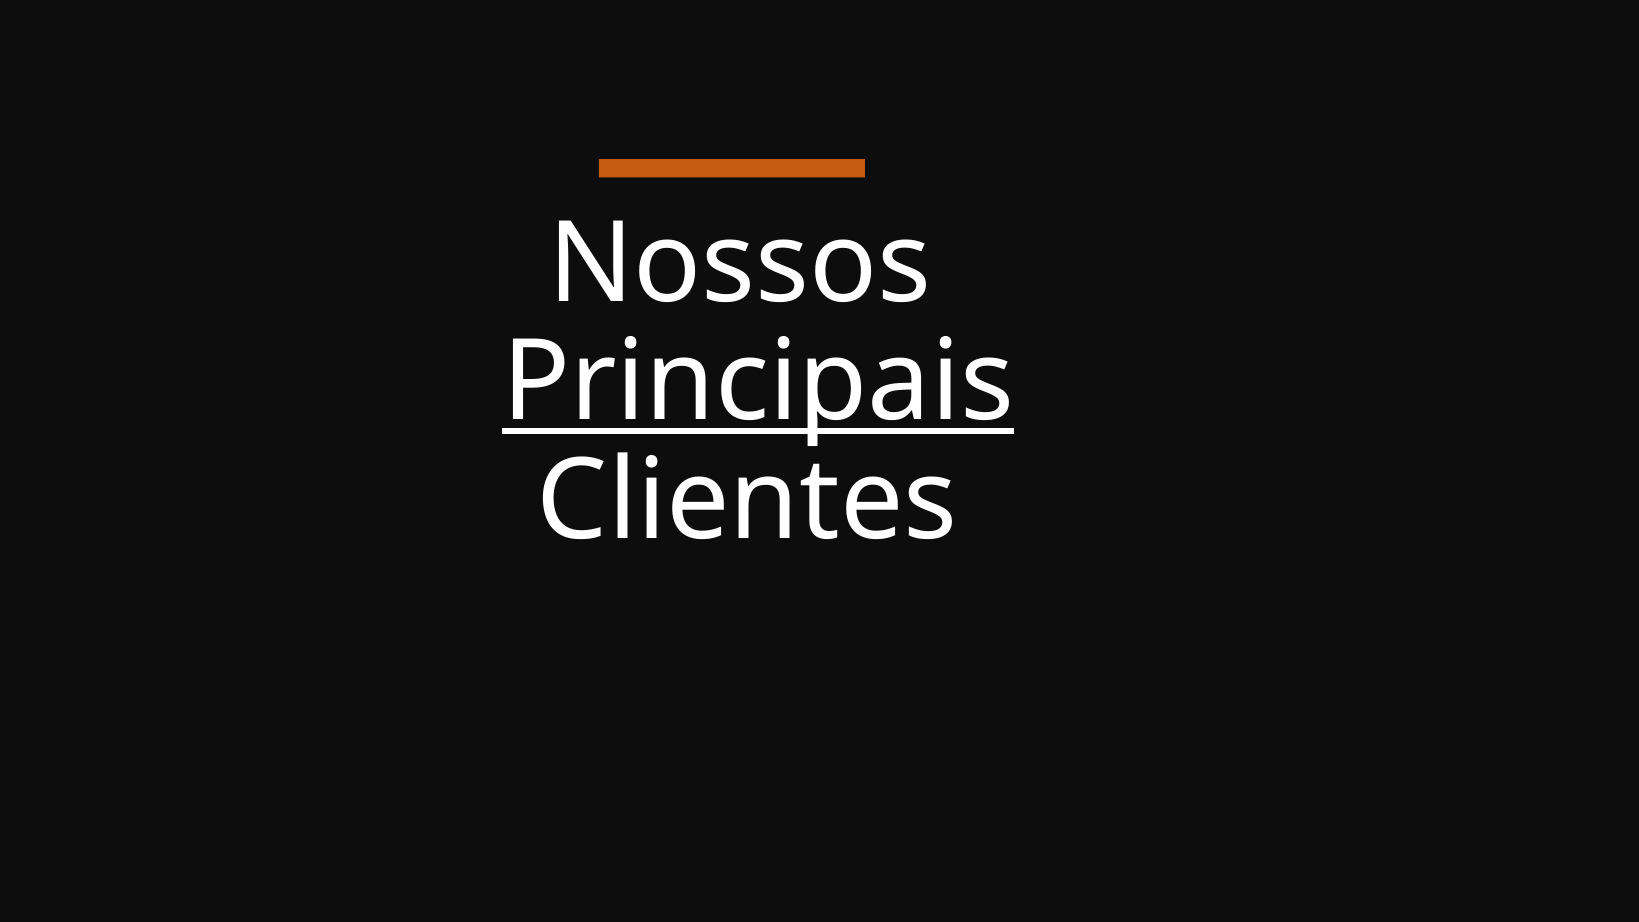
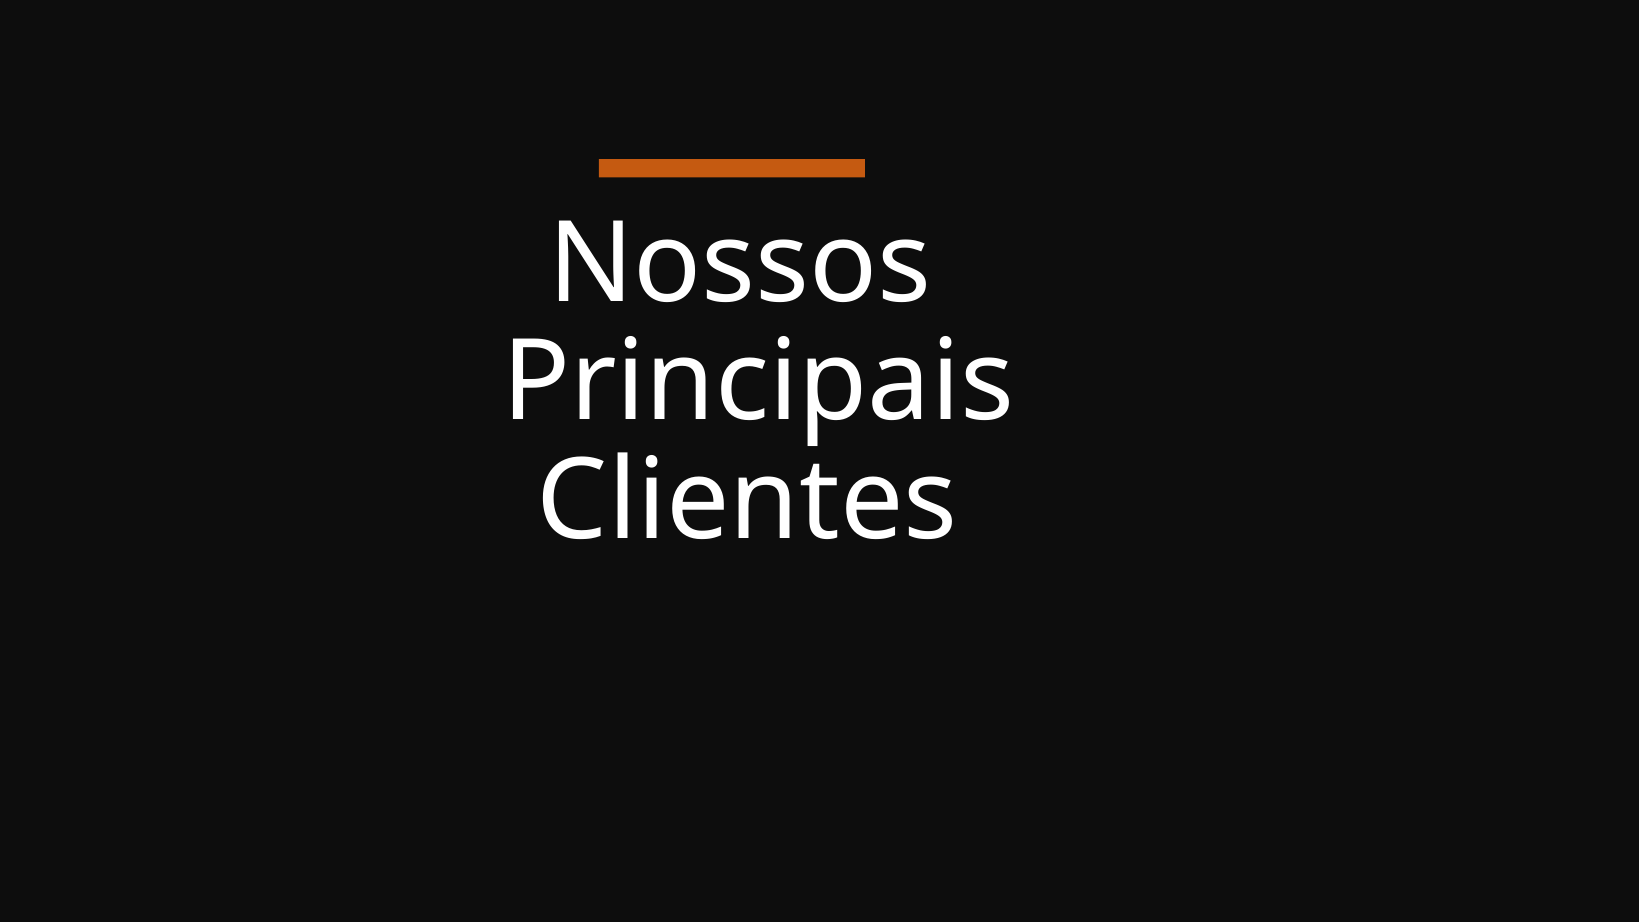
Principais underline: present -> none (758, 383)
